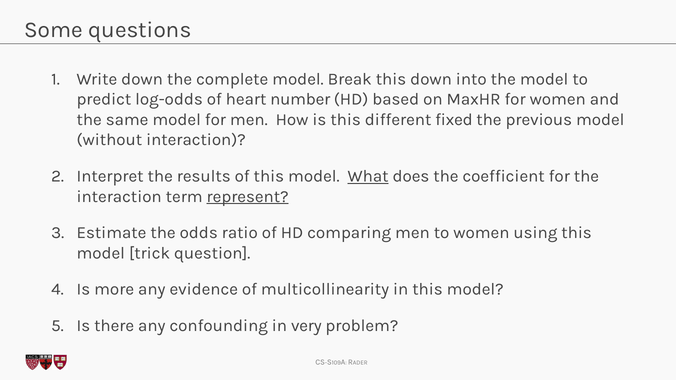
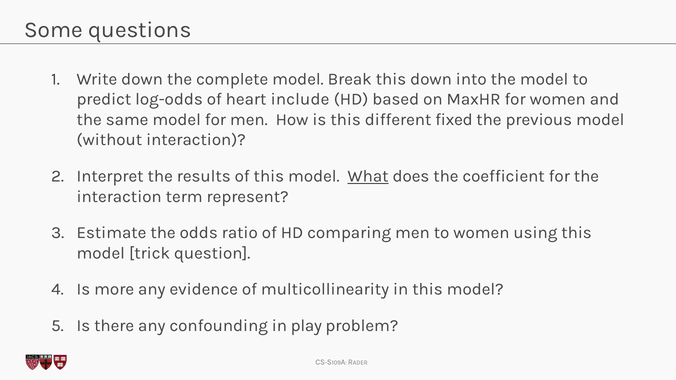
number: number -> include (300, 99)
represent underline: present -> none (248, 197)
very: very -> play (306, 326)
